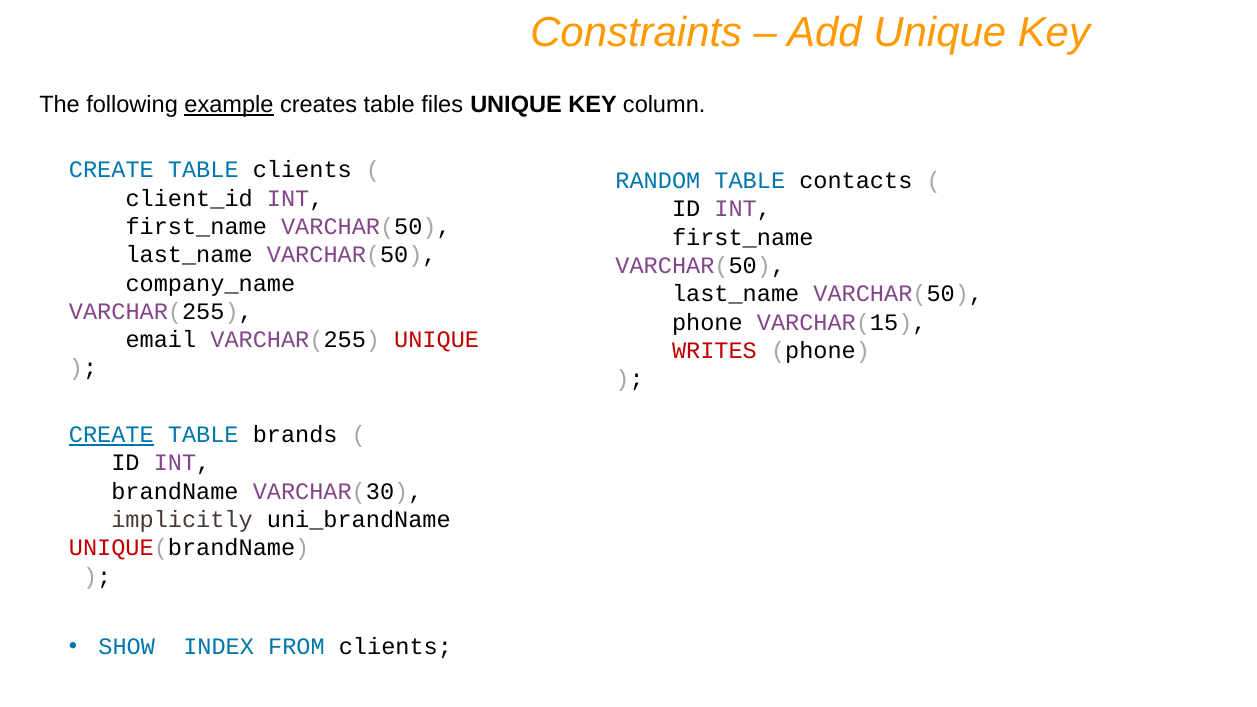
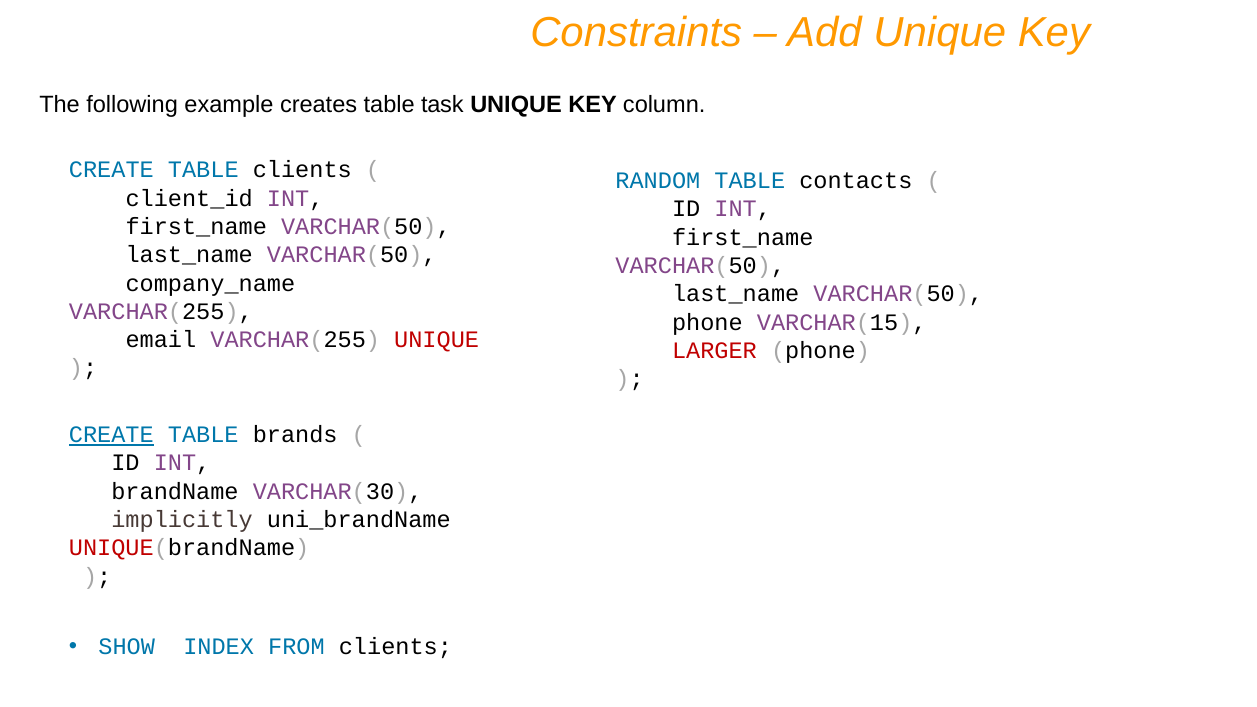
example underline: present -> none (229, 105)
files: files -> task (442, 105)
WRITES: WRITES -> LARGER (714, 351)
